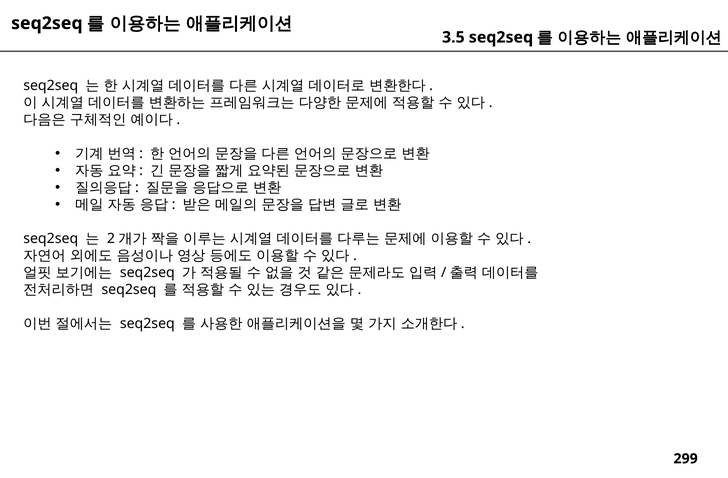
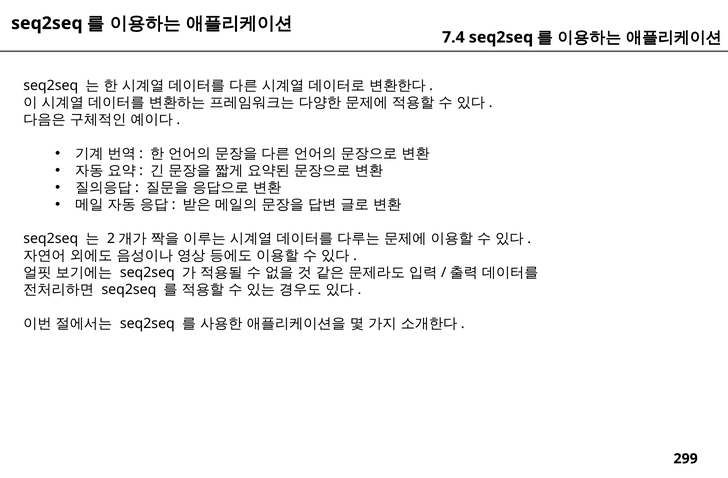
3.5: 3.5 -> 7.4 (453, 37)
